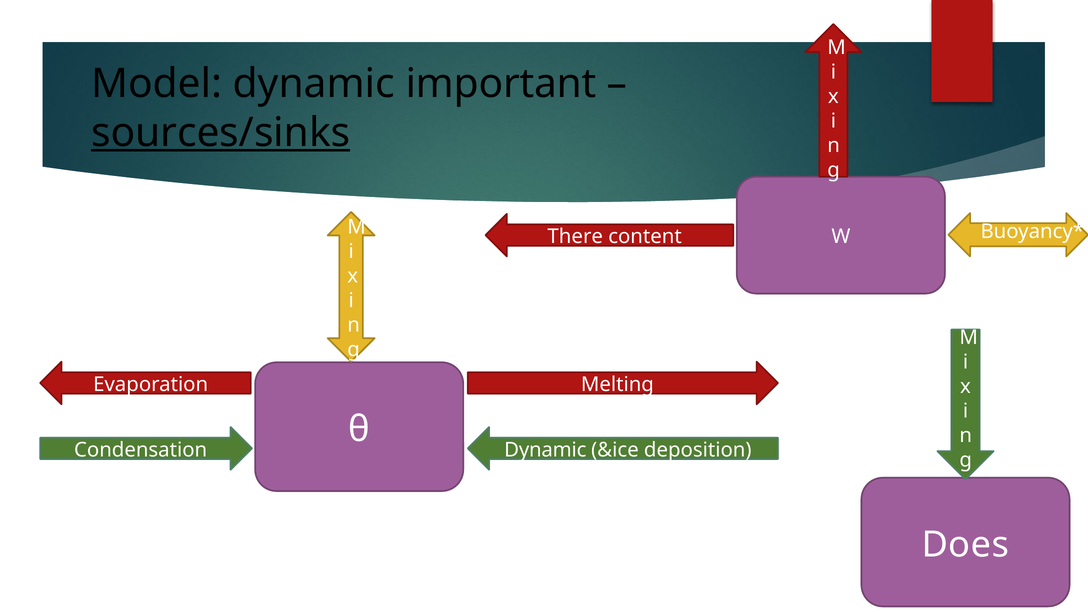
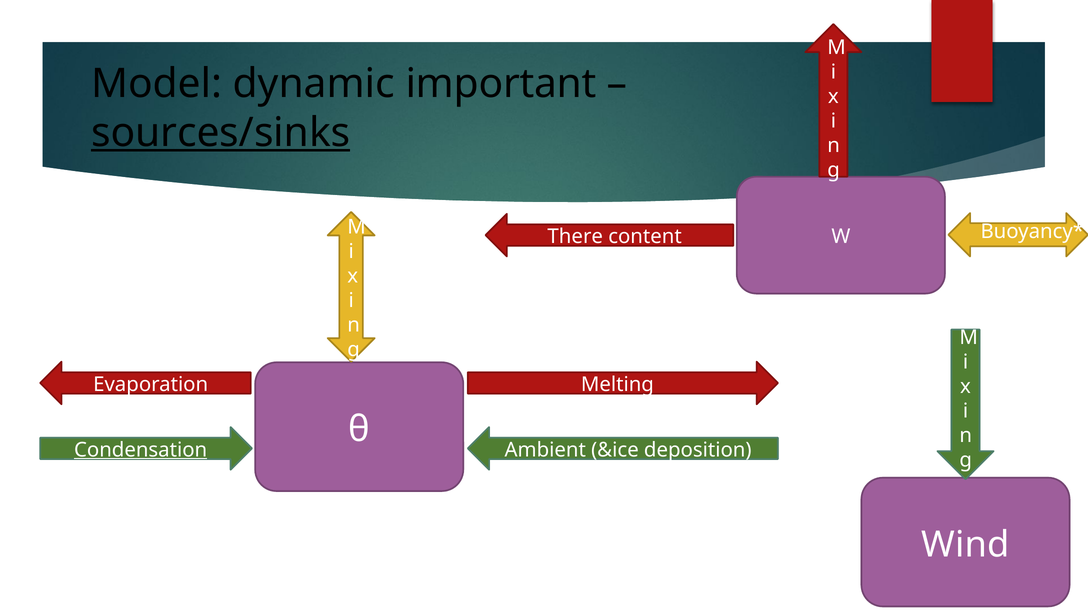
Condensation underline: none -> present (141, 450)
Dynamic: Dynamic -> Ambient (545, 450)
Does: Does -> Wind (965, 545)
